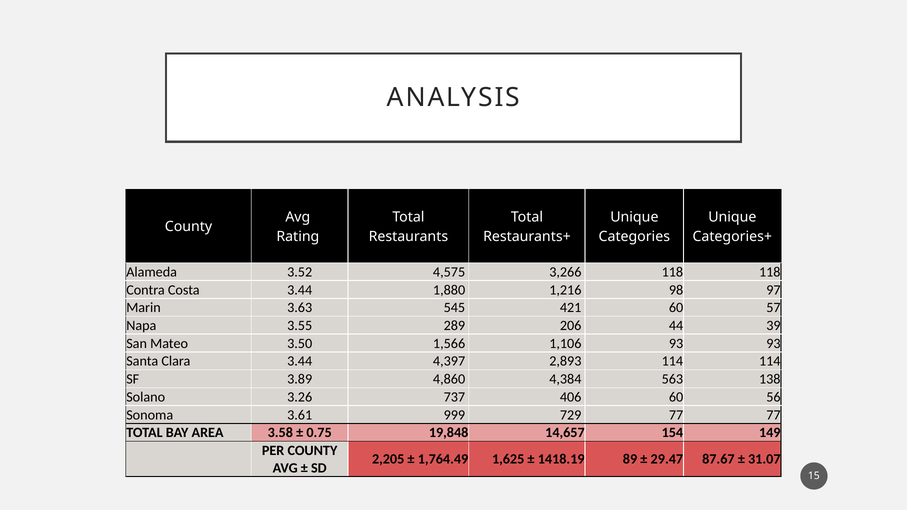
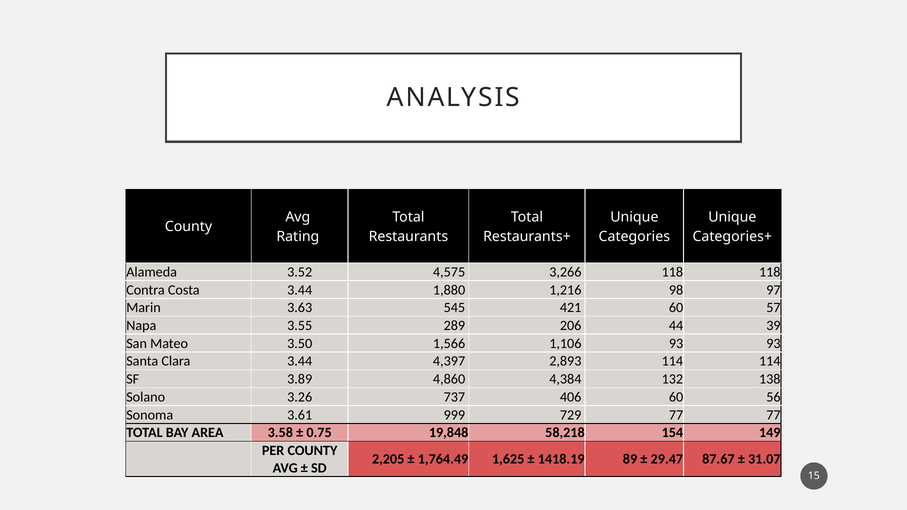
563: 563 -> 132 (672, 379)
14,657: 14,657 -> 58,218 (565, 433)
